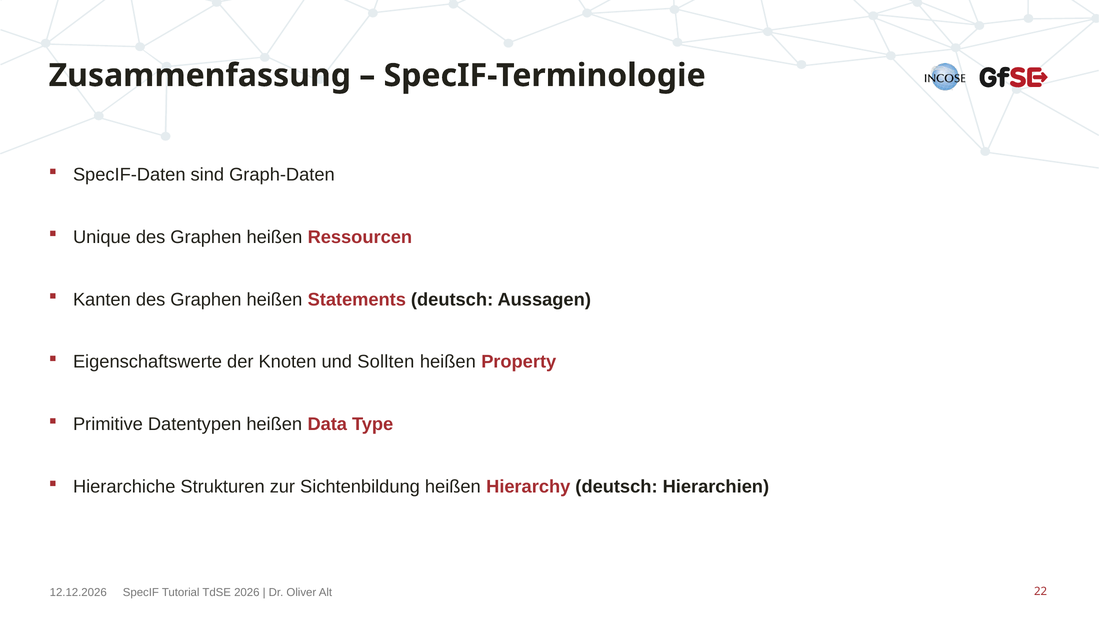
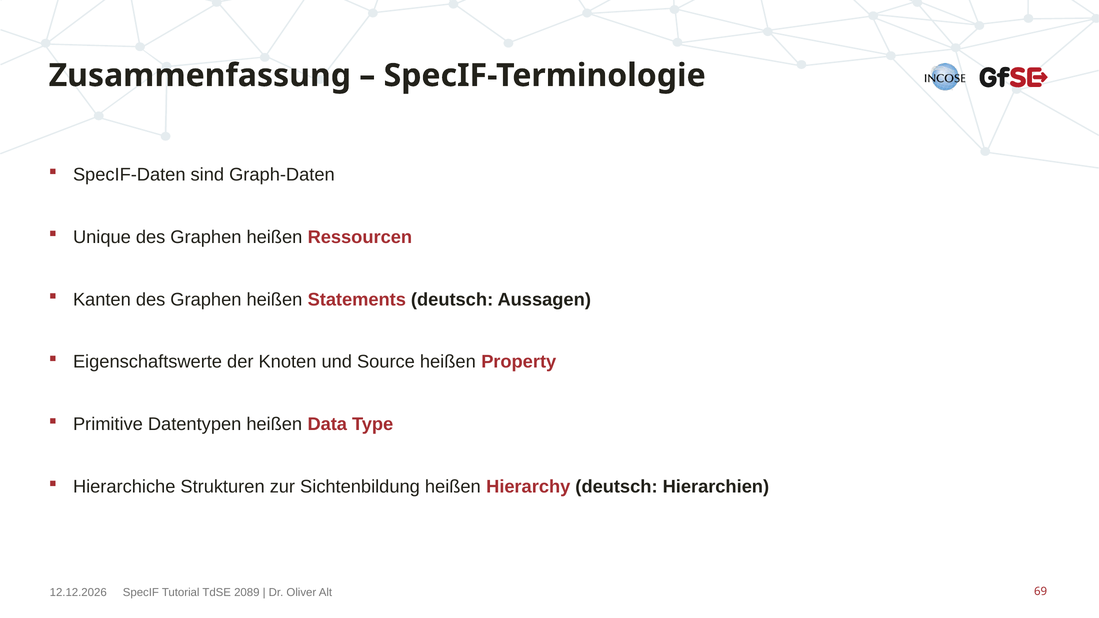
Sollten: Sollten -> Source (386, 362)
2026: 2026 -> 2089 (247, 593)
22: 22 -> 69 (1041, 592)
